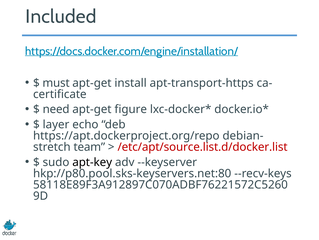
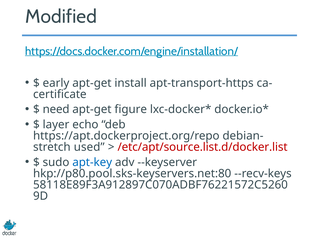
Included: Included -> Modified (61, 17)
must: must -> early (56, 83)
team: team -> used (89, 147)
apt-key colour: black -> blue (92, 162)
